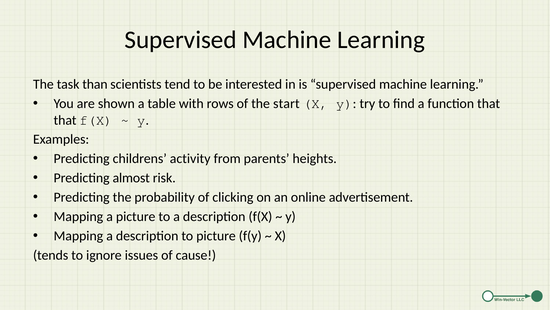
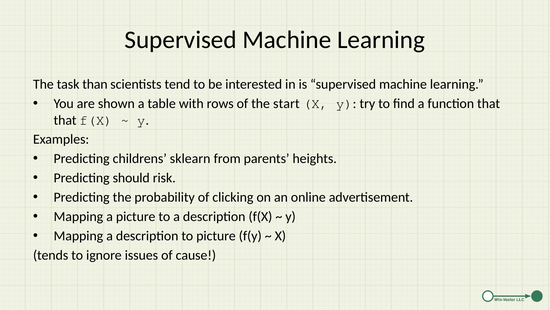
activity: activity -> sklearn (190, 158)
almost: almost -> should (131, 178)
